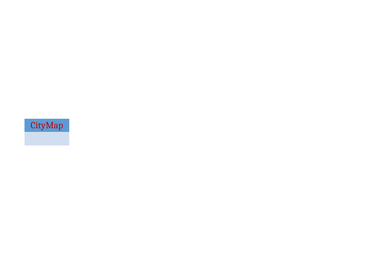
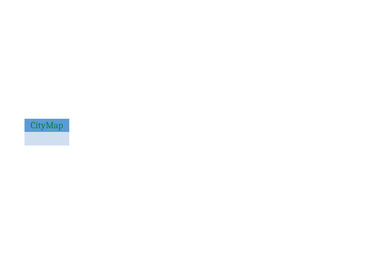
CityMap colour: red -> green (47, 125)
